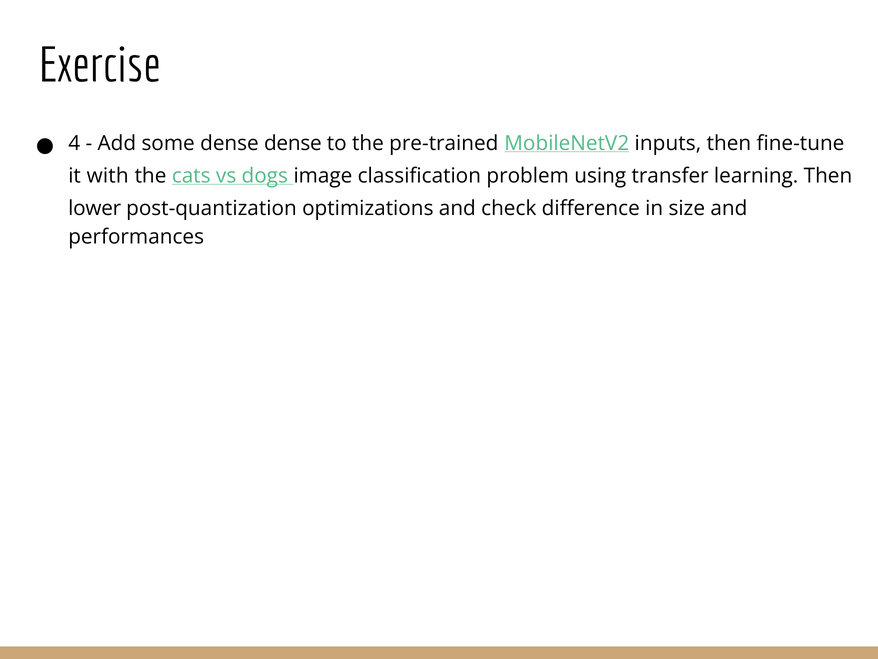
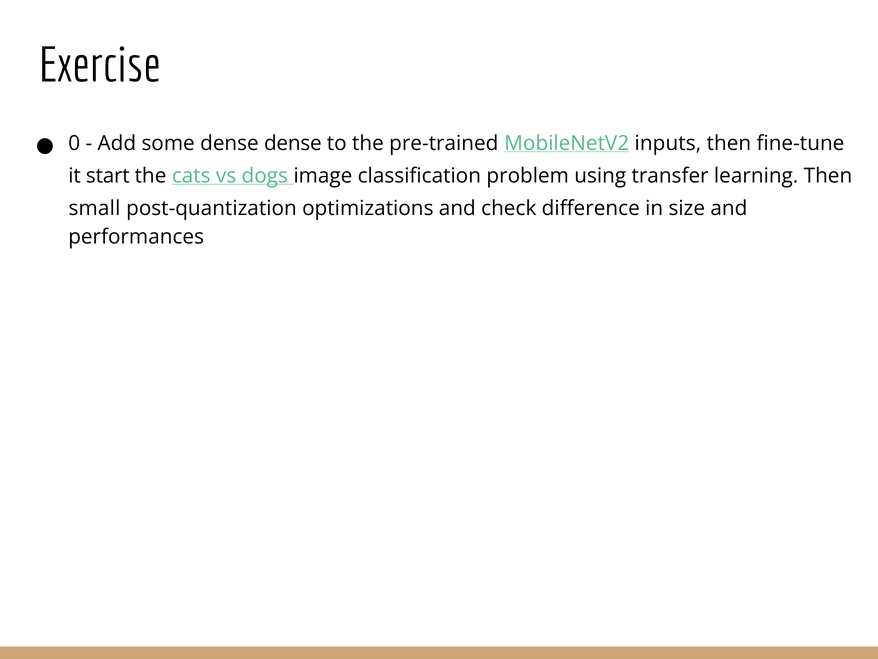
4: 4 -> 0 (74, 143)
with: with -> start (108, 176)
lower: lower -> small (94, 208)
